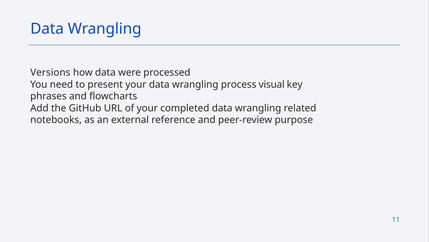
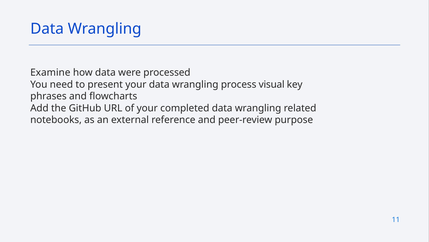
Versions: Versions -> Examine (50, 72)
